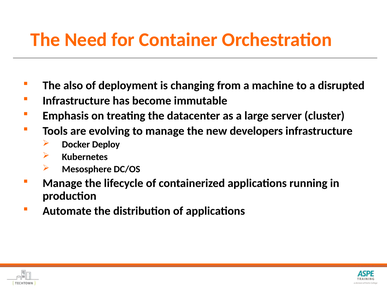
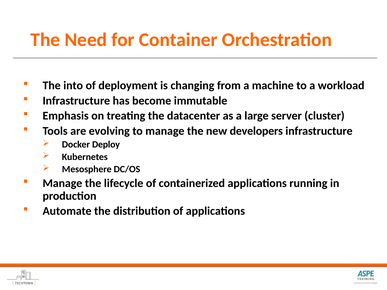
also: also -> into (73, 86)
disrupted: disrupted -> workload (341, 86)
